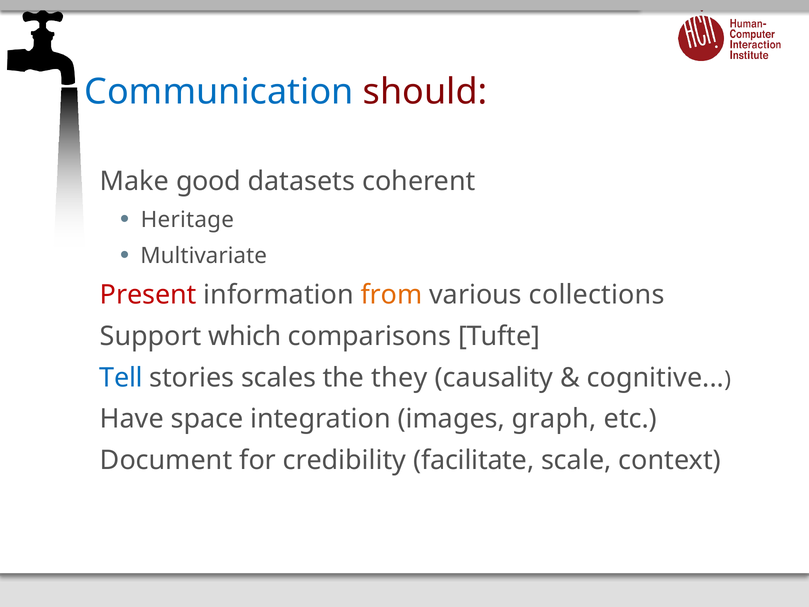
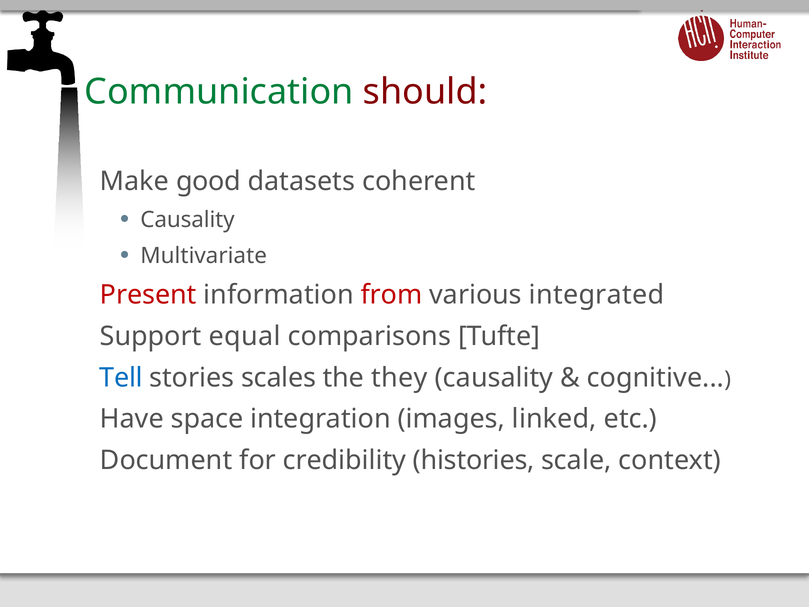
Communication colour: blue -> green (219, 92)
Heritage: Heritage -> Causality (188, 220)
from colour: orange -> red (392, 295)
collections: collections -> integrated (597, 295)
which: which -> equal (245, 336)
graph: graph -> linked (554, 419)
facilitate: facilitate -> histories (474, 460)
